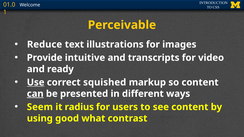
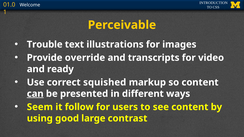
Reduce: Reduce -> Trouble (45, 44)
intuitive: intuitive -> override (85, 58)
Use underline: present -> none (36, 82)
radius: radius -> follow (79, 107)
what: what -> large (93, 119)
